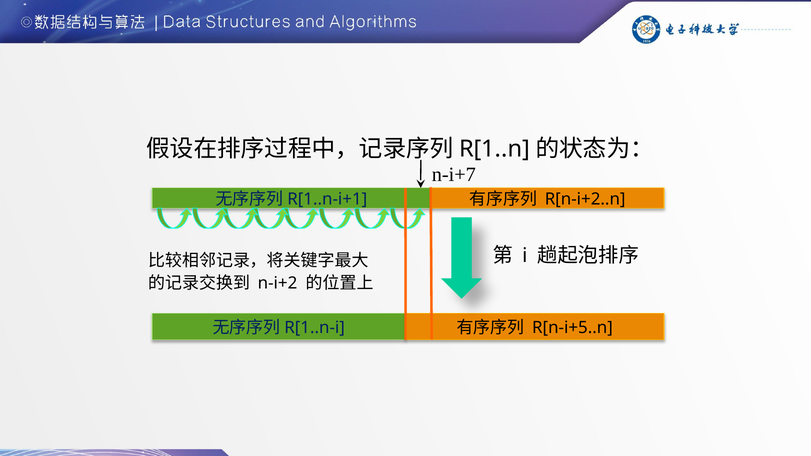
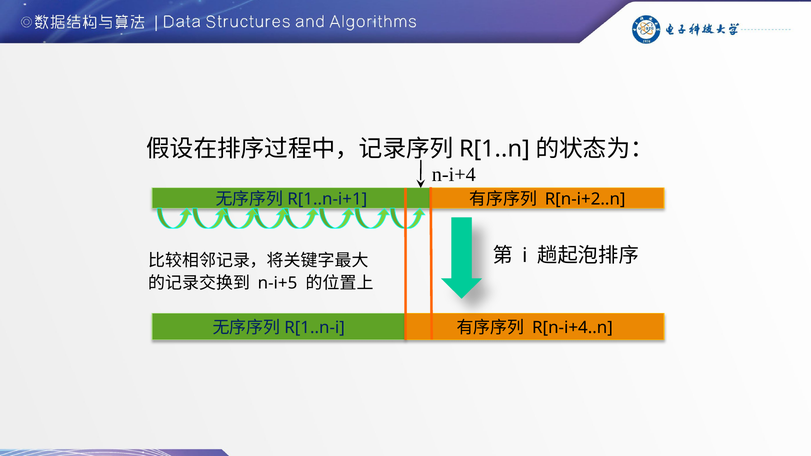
n-i+7: n-i+7 -> n-i+4 (454, 175)
n-i+2: n-i+2 -> n-i+5 (278, 283)
R[n-i+5..n: R[n-i+5..n -> R[n-i+4..n (572, 328)
